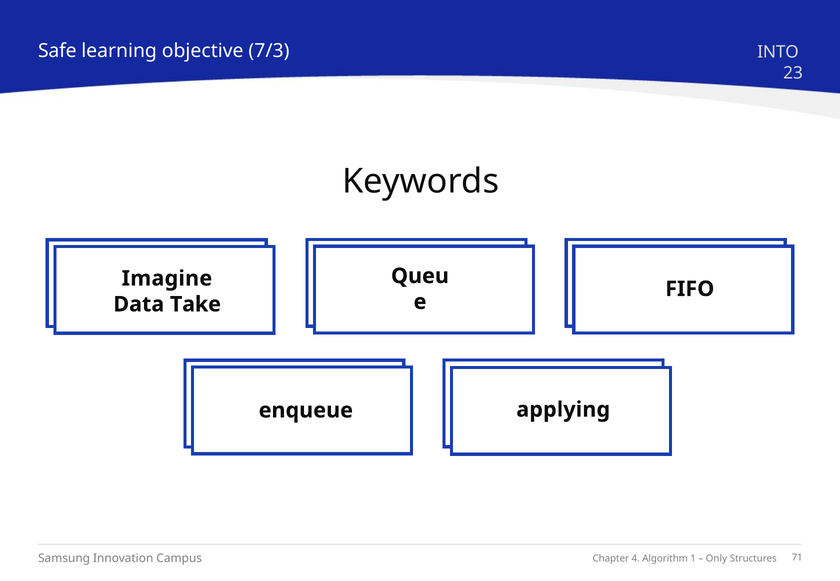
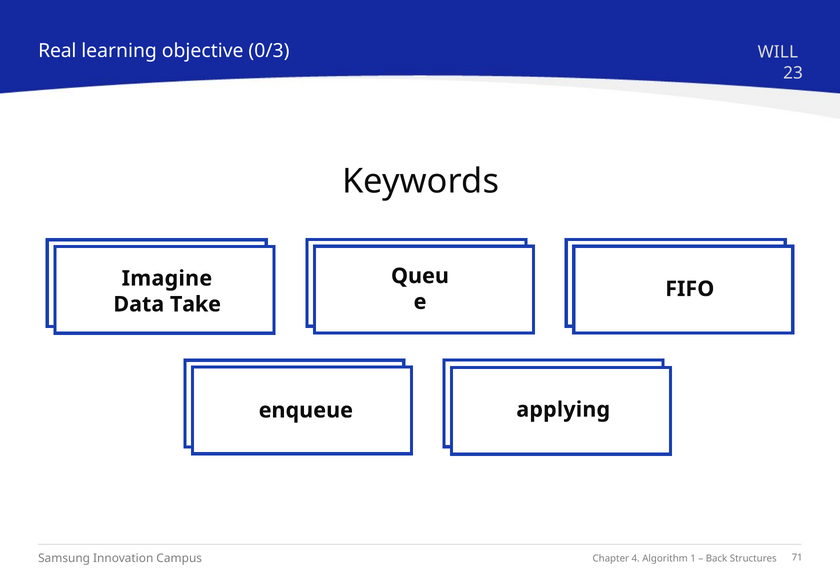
Safe: Safe -> Real (57, 51)
7/3: 7/3 -> 0/3 (269, 51)
INTO: INTO -> WILL (778, 52)
Only: Only -> Back (717, 559)
